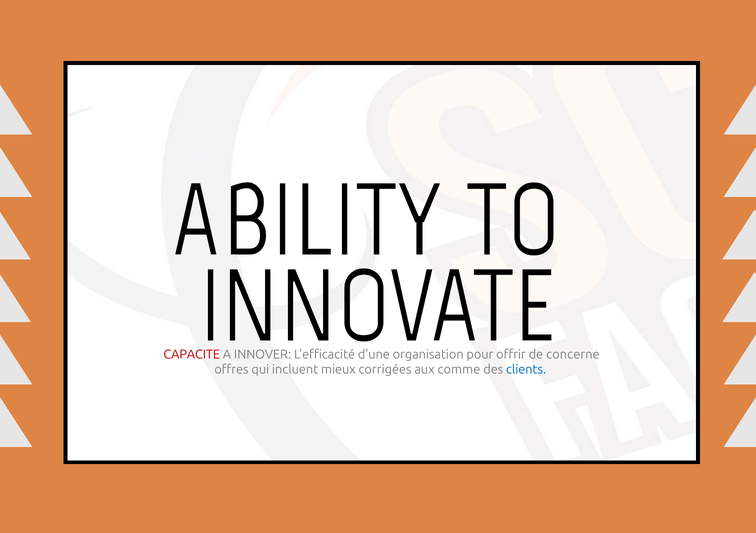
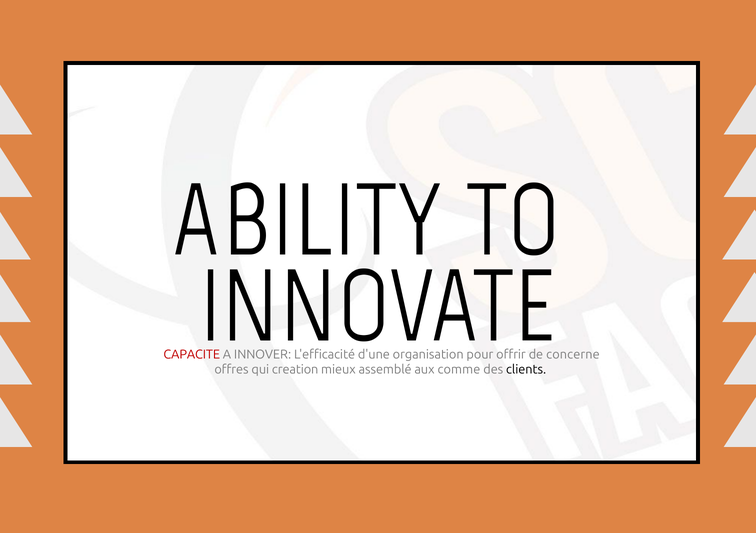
incluent: incluent -> creation (295, 370)
corrigées: corrigées -> assemblé (385, 370)
clients colour: blue -> black (526, 370)
